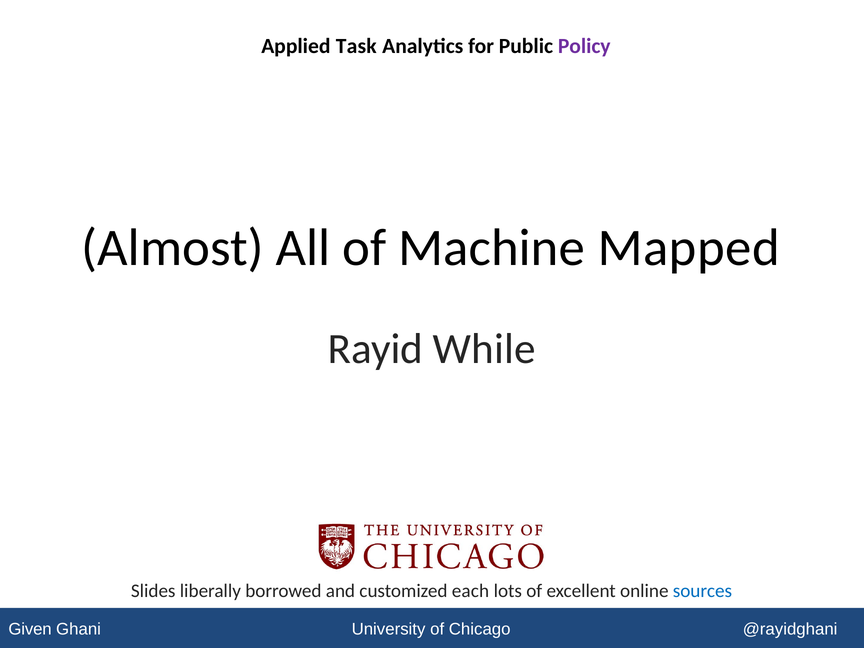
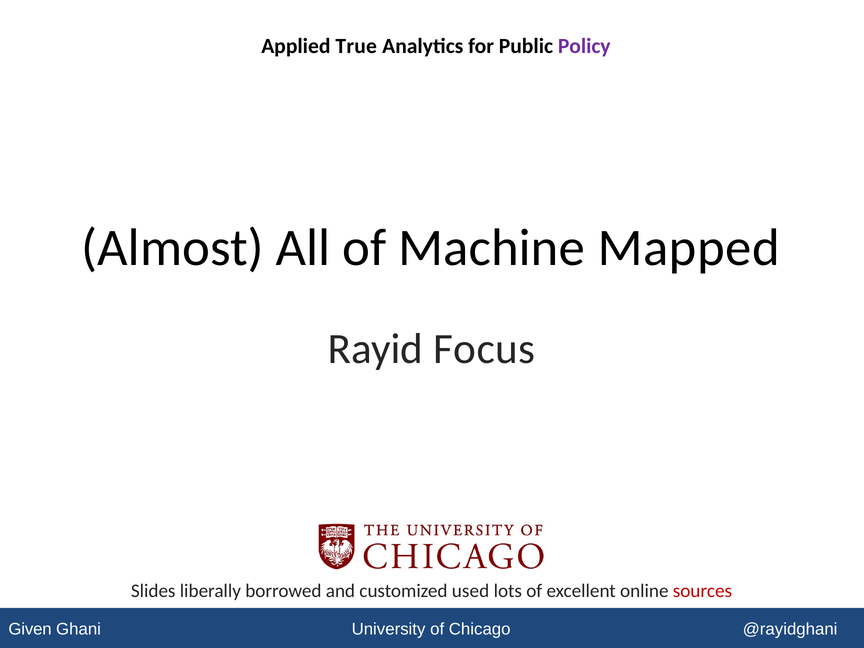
Task: Task -> True (356, 46)
While: While -> Focus (484, 349)
each: each -> used (471, 591)
sources colour: blue -> red (702, 591)
